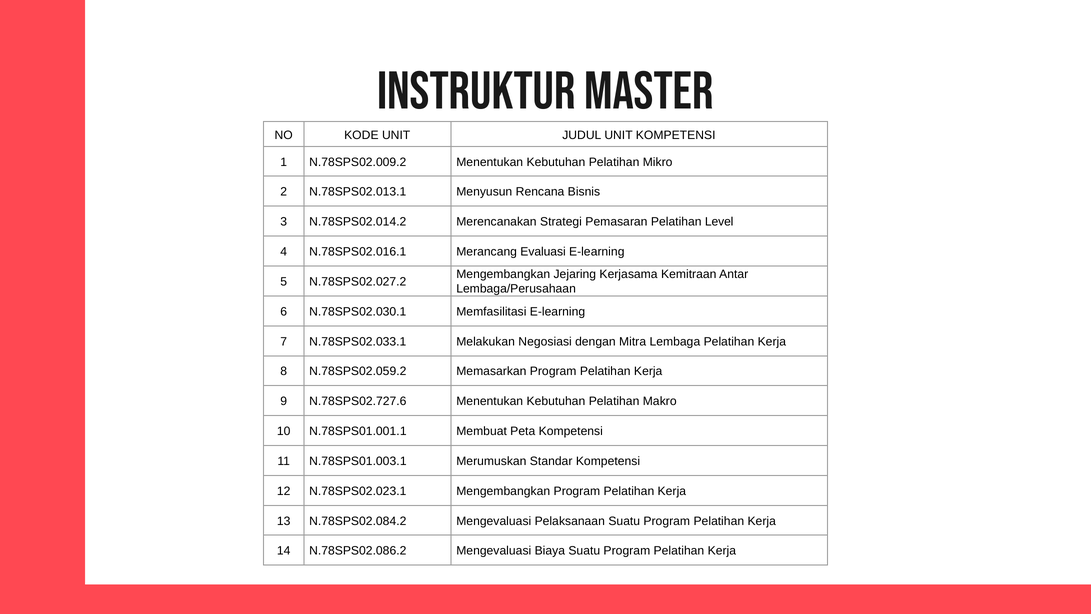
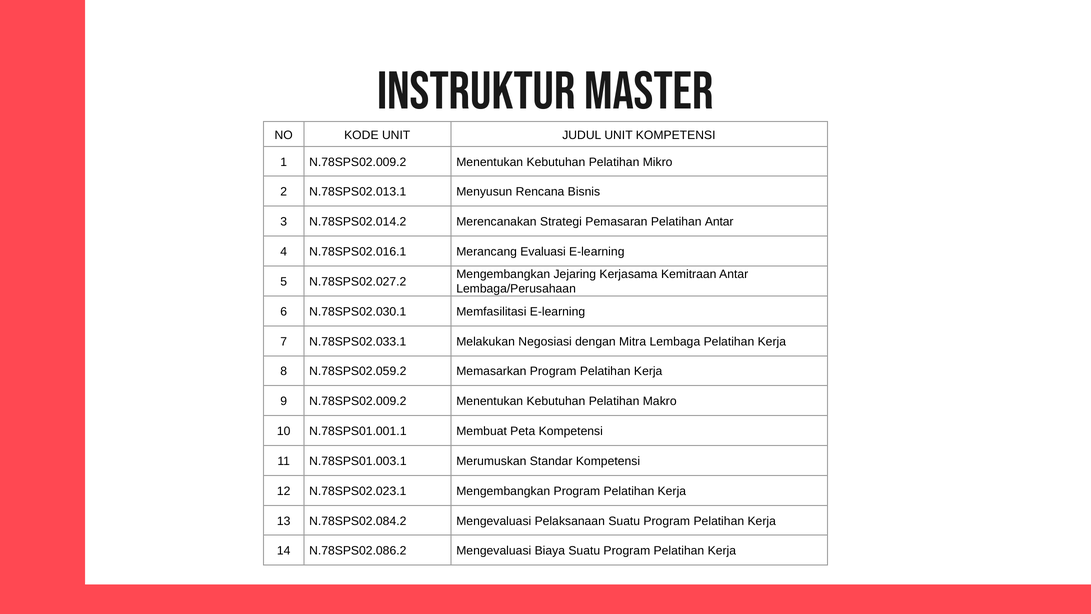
Pelatihan Level: Level -> Antar (719, 222)
9 N.78SPS02.727.6: N.78SPS02.727.6 -> N.78SPS02.009.2 (358, 401)
